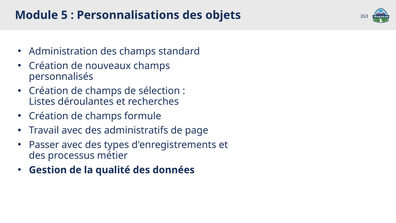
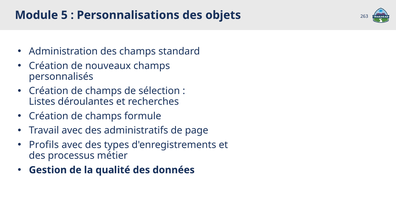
Passer: Passer -> Profils (44, 145)
